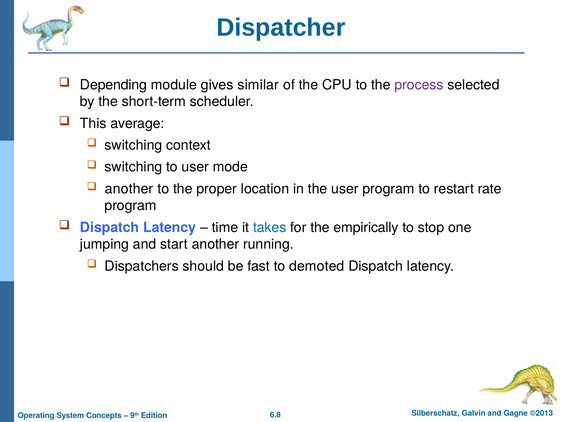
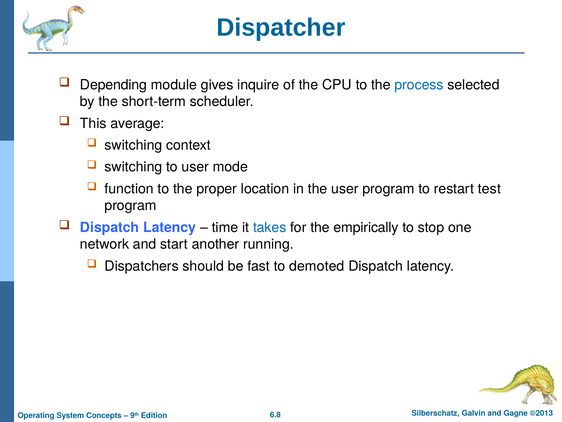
similar: similar -> inquire (258, 85)
process colour: purple -> blue (419, 85)
another: another -> function (129, 189)
rate: rate -> test (489, 189)
jumping: jumping -> network (105, 244)
